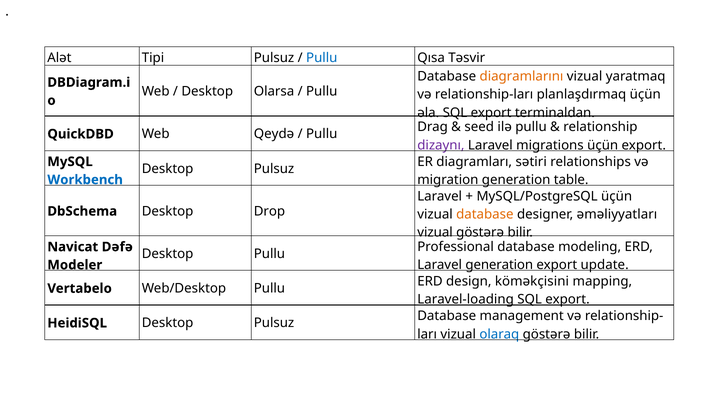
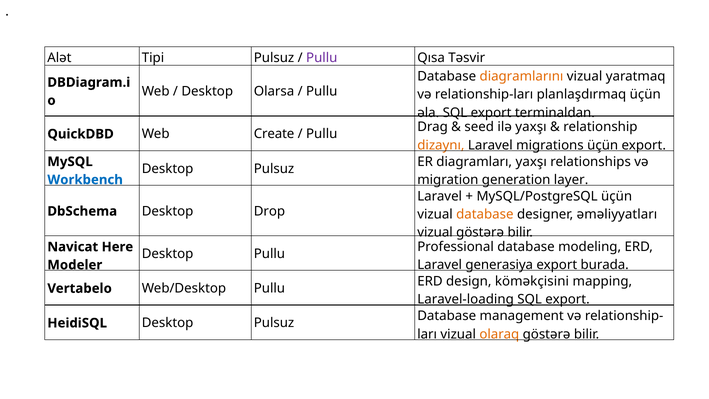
Pullu colour: blue -> purple (322, 58)
ilə pullu: pullu -> yaxşı (531, 127)
Qeydə: Qeydə -> Create (274, 134)
dizaynı colour: purple -> orange (441, 145)
diagramları sətiri: sətiri -> yaxşı (531, 162)
table: table -> layer (571, 180)
Dəfə: Dəfə -> Here (117, 247)
Laravel generation: generation -> generasiya (499, 265)
update: update -> burada (605, 265)
olaraq colour: blue -> orange (499, 334)
